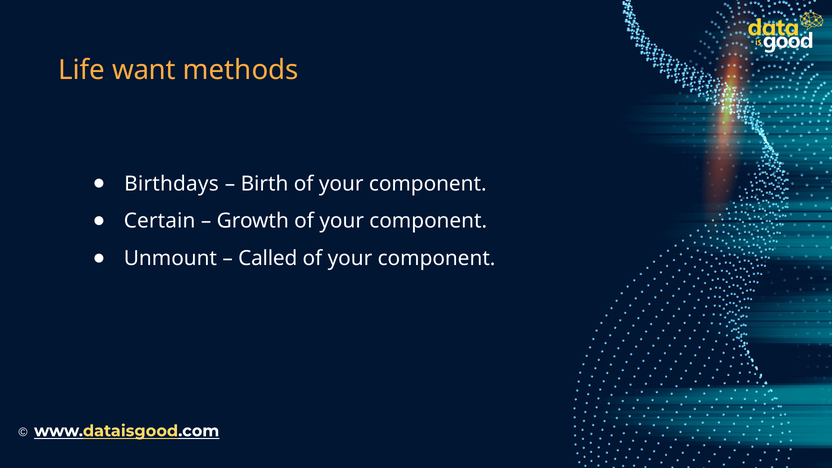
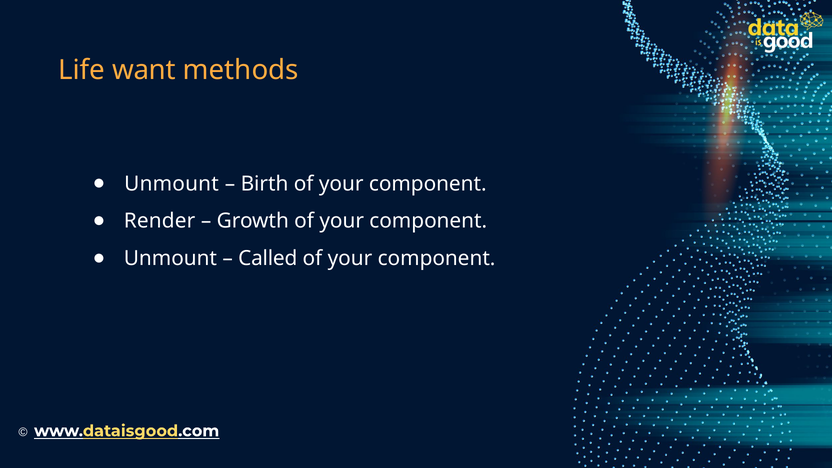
Birthdays: Birthdays -> Unmount (172, 184)
Certain: Certain -> Render (160, 221)
